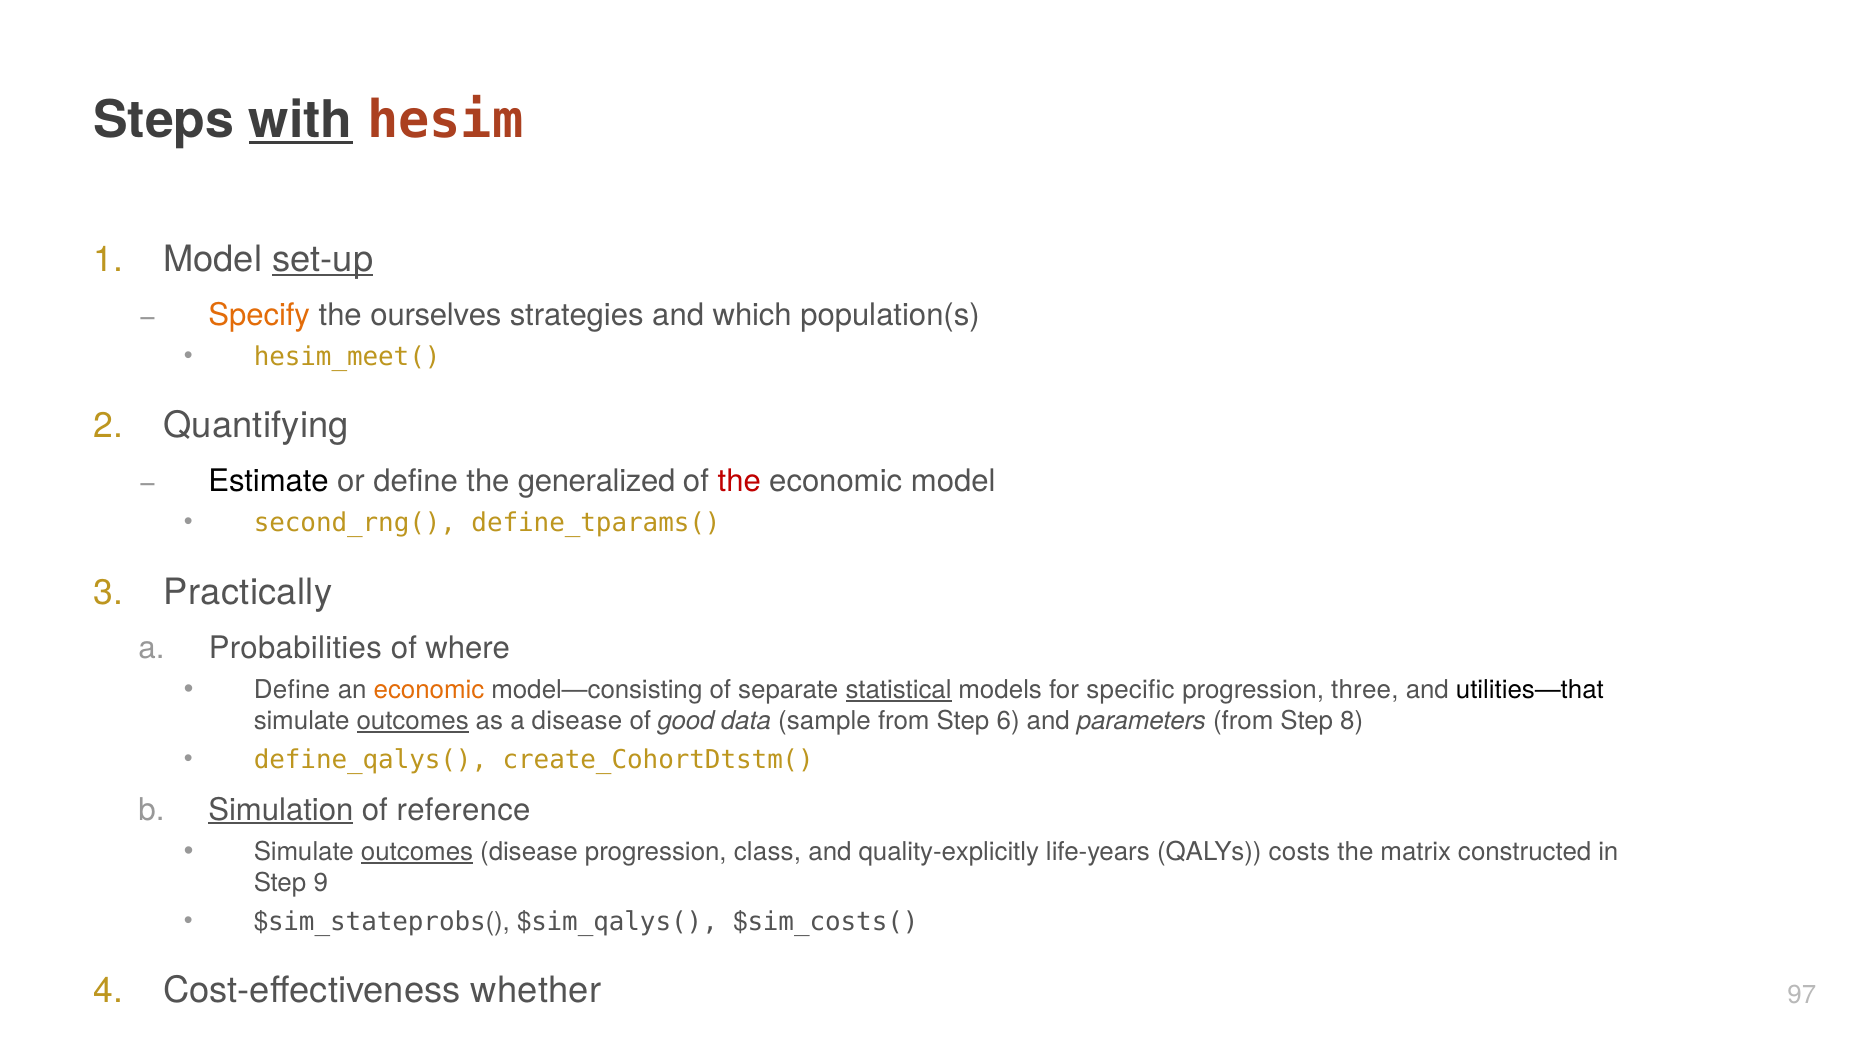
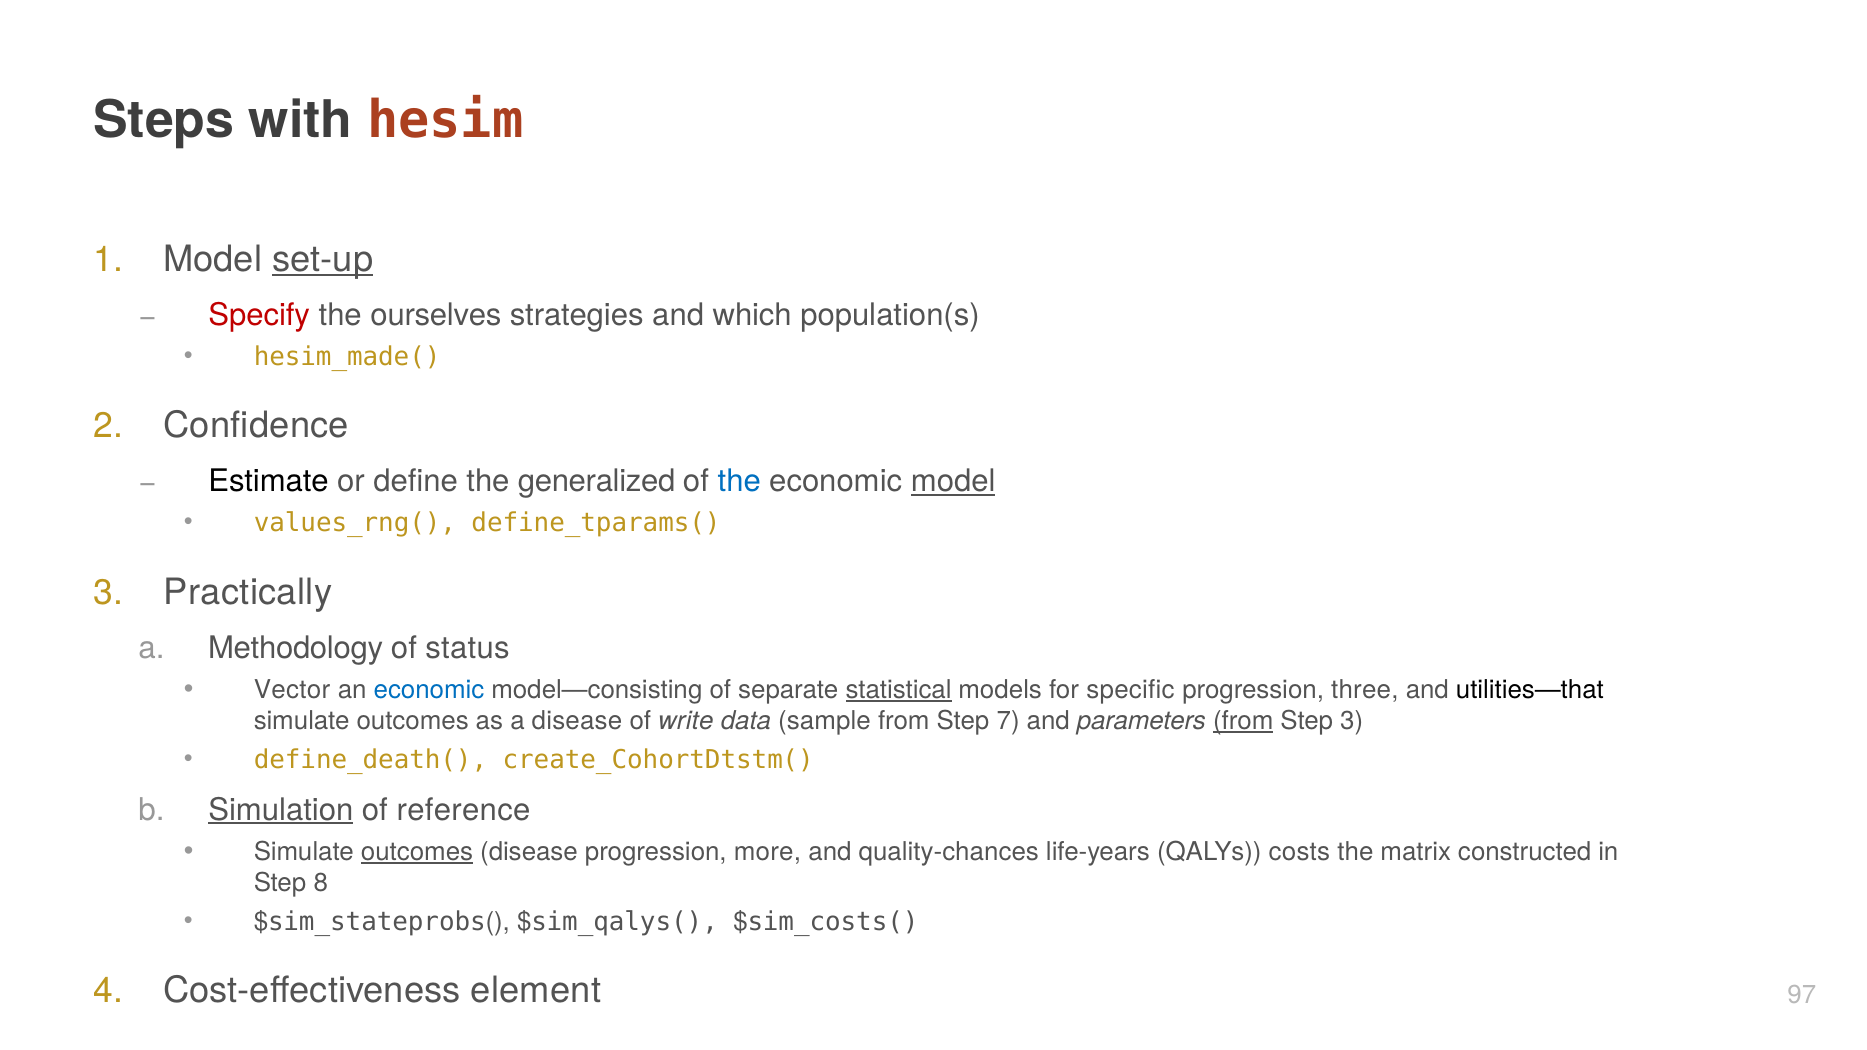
with underline: present -> none (301, 120)
Specify colour: orange -> red (259, 315)
hesim_meet(: hesim_meet( -> hesim_made( (347, 357)
Quantifying: Quantifying -> Confidence (256, 426)
the colour: red -> blue (739, 482)
model underline: none -> present (953, 482)
second_rng(: second_rng( -> values_rng( (355, 523)
Probabilities: Probabilities -> Methodology (296, 648)
where: where -> status (468, 648)
Define: Define -> Vector (292, 690)
economic colour: orange -> blue (429, 690)
outcomes underline: present -> none (413, 721)
good: good -> write (686, 721)
6: 6 -> 7 (1008, 721)
from underline: none -> present (1243, 721)
Step 8: 8 -> 3 (1352, 721)
define_qalys(: define_qalys( -> define_death( (370, 760)
class: class -> more (767, 852)
quality-explicitly: quality-explicitly -> quality-chances (949, 852)
9: 9 -> 8 (321, 883)
whether: whether -> element (536, 991)
